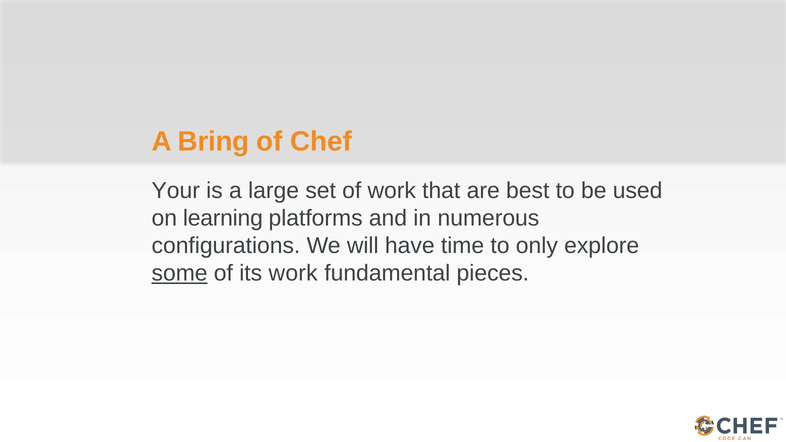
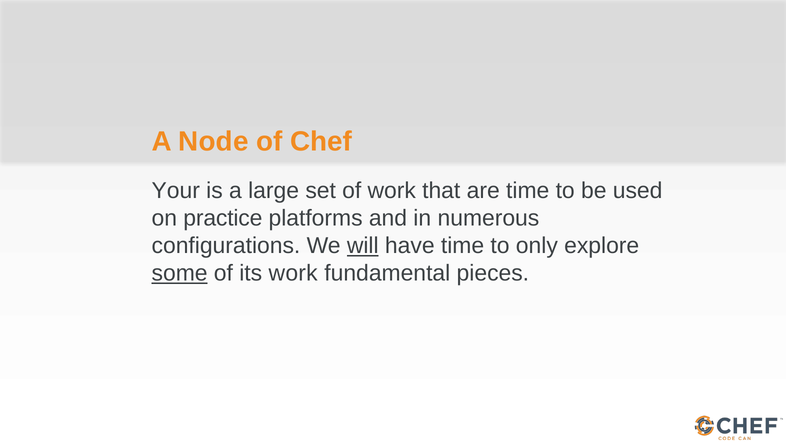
Bring: Bring -> Node (213, 141)
are best: best -> time (528, 191)
learning: learning -> practice (223, 218)
will underline: none -> present (363, 246)
